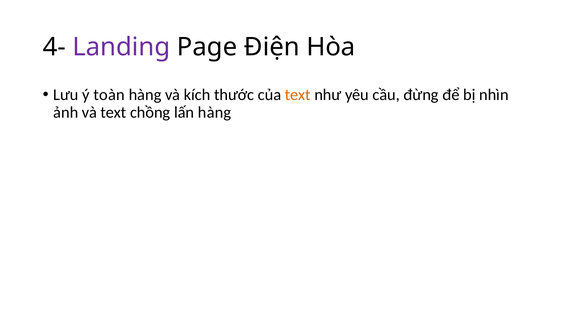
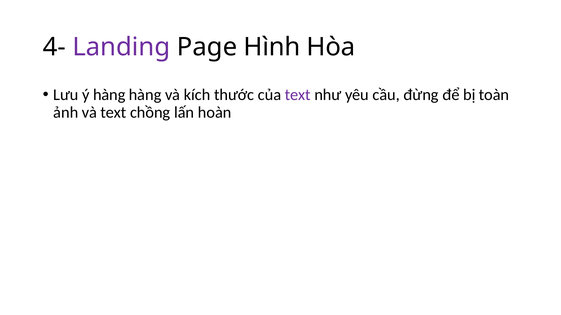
Điện: Điện -> Hình (272, 47)
ý toàn: toàn -> hàng (109, 95)
text colour: orange -> purple (298, 95)
nhìn: nhìn -> toàn (494, 95)
lấn hàng: hàng -> hoàn (215, 113)
